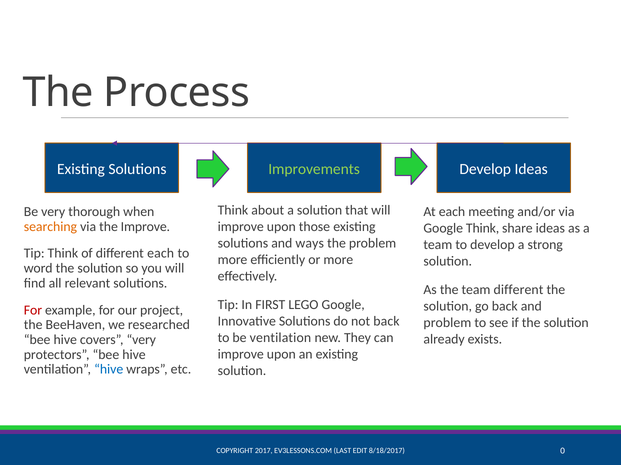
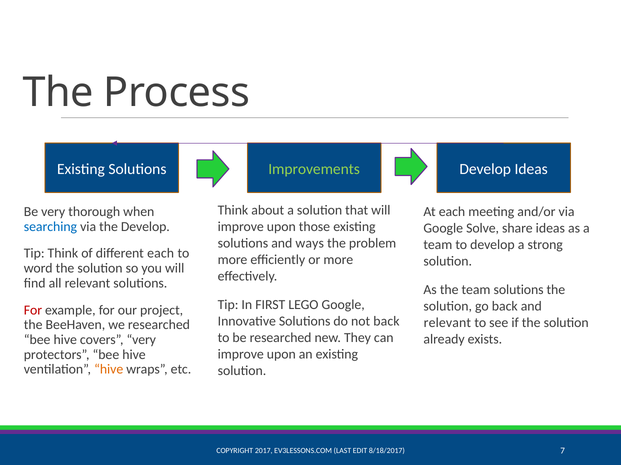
searching colour: orange -> blue (50, 227)
the Improve: Improve -> Develop (145, 227)
Google Think: Think -> Solve (483, 228)
team different: different -> solutions (519, 290)
problem: problem -> relevant (447, 323)
be ventilation: ventilation -> researched (281, 338)
hive colour: blue -> orange (109, 370)
0: 0 -> 7 (563, 452)
